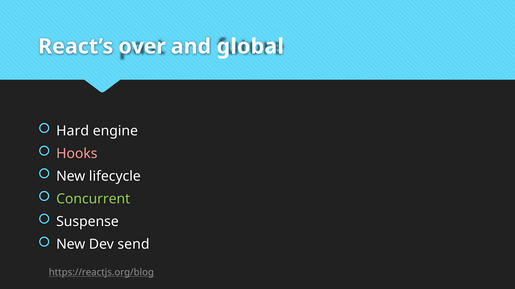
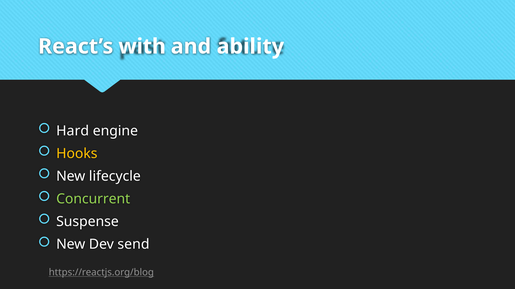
over: over -> with (142, 47)
global: global -> ability (250, 47)
Hooks colour: pink -> yellow (77, 154)
